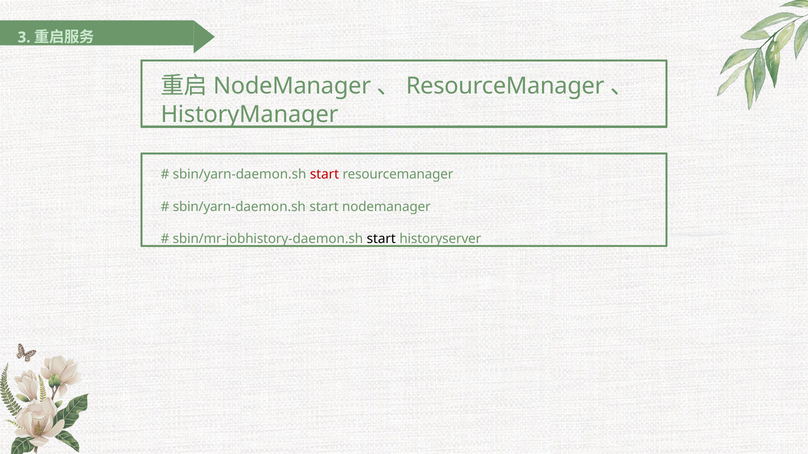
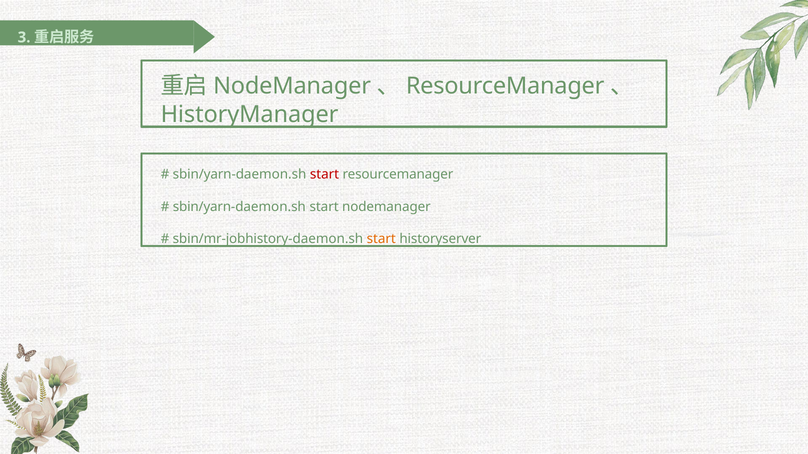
start colour: black -> orange (381, 239)
